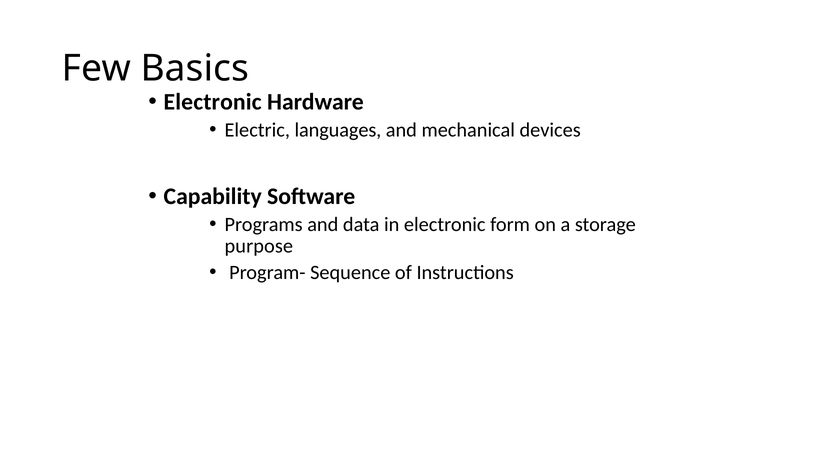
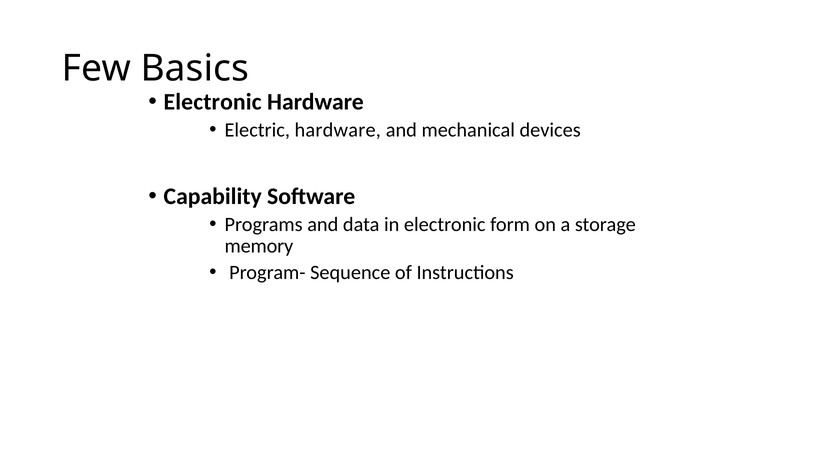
Electric languages: languages -> hardware (338, 130)
purpose: purpose -> memory (259, 246)
